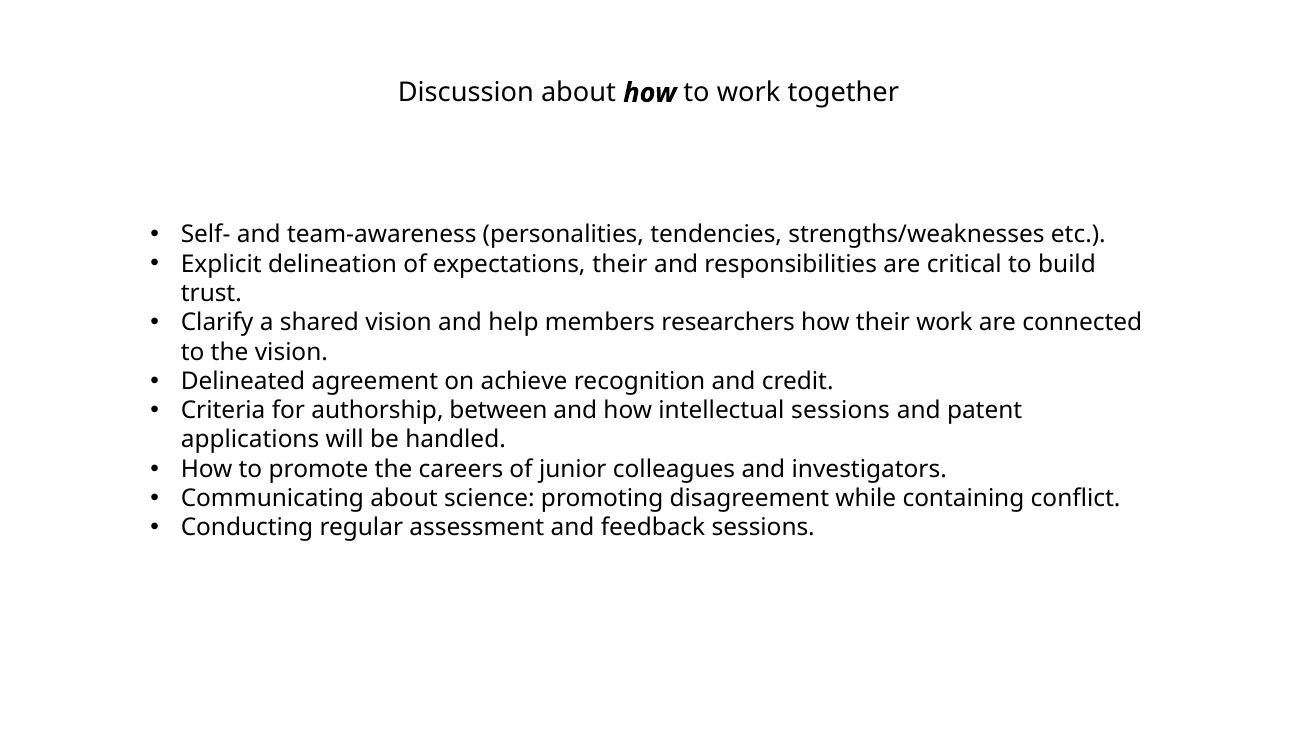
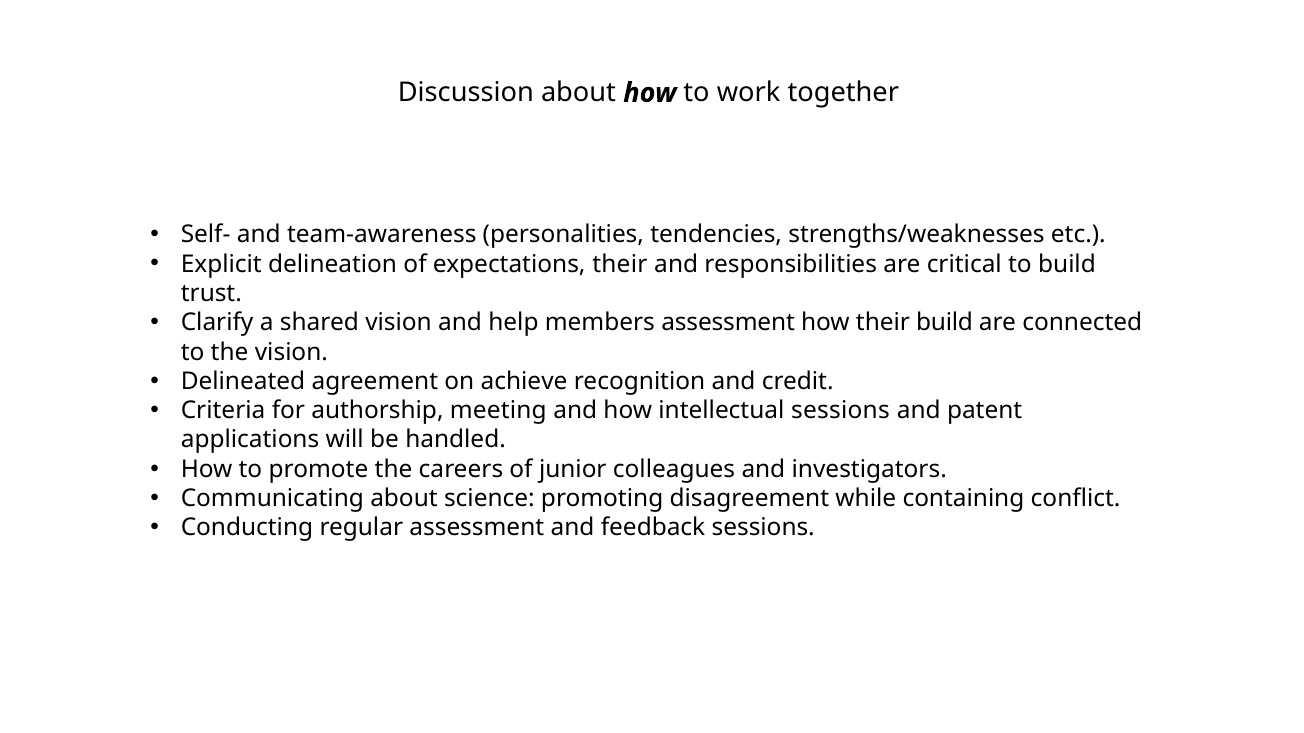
members researchers: researchers -> assessment (728, 323)
their work: work -> build (945, 323)
between: between -> meeting (498, 411)
